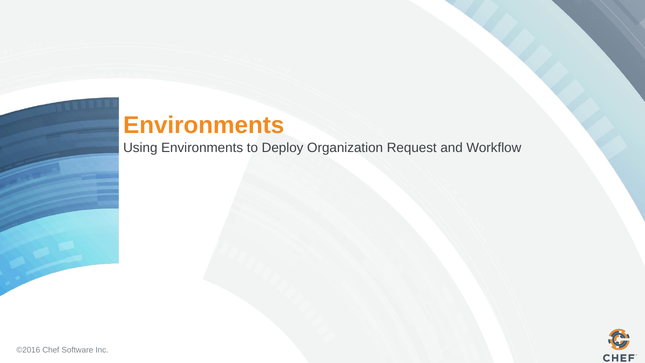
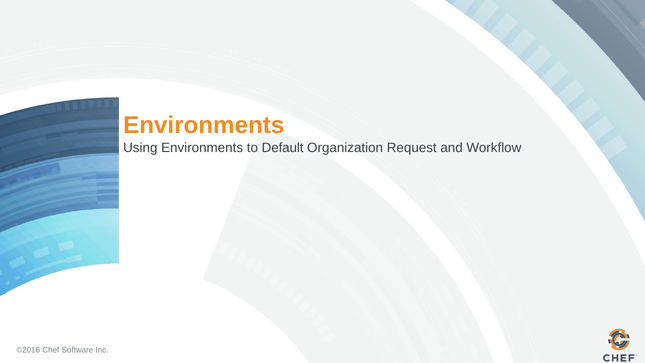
Deploy: Deploy -> Default (283, 148)
